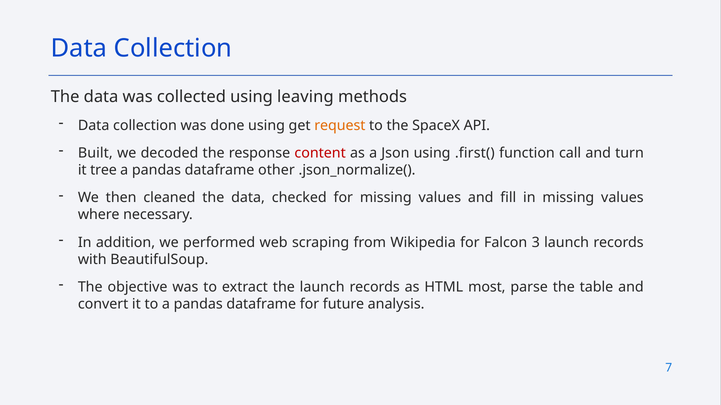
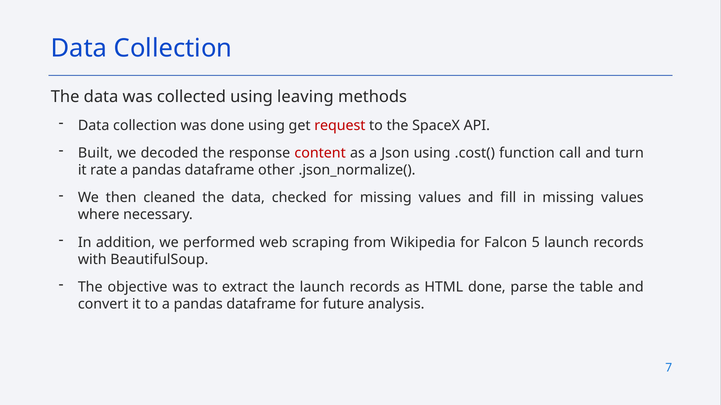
request colour: orange -> red (340, 126)
.first(: .first( -> .cost( (475, 153)
tree: tree -> rate (104, 170)
3: 3 -> 5 (536, 243)
HTML most: most -> done (487, 287)
